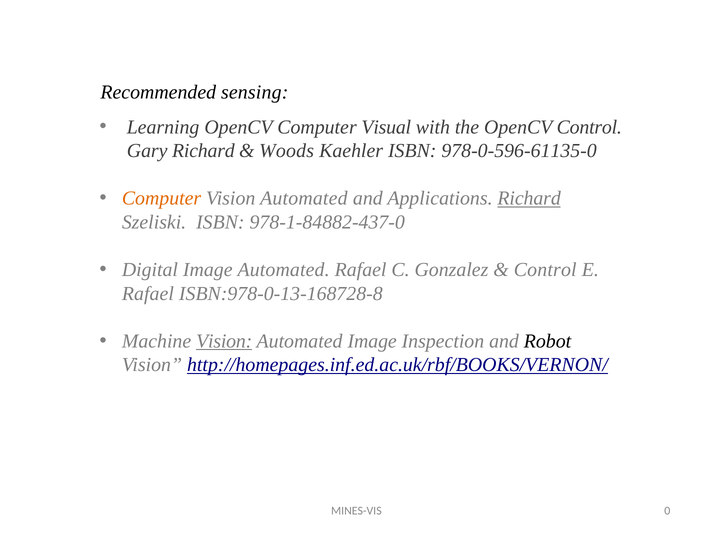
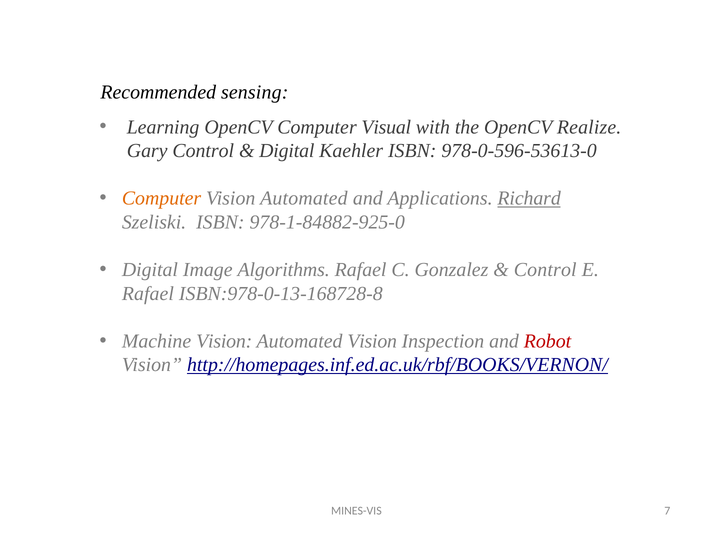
OpenCV Control: Control -> Realize (589, 127)
Gary Richard: Richard -> Control (203, 151)
Woods: Woods -> Digital (287, 151)
978-0-596-61135-0: 978-0-596-61135-0 -> 978-0-596-53613-0 (519, 151)
978-1-84882-437-0: 978-1-84882-437-0 -> 978-1-84882-925-0 (327, 222)
Image Automated: Automated -> Algorithms (284, 270)
Vision underline: present -> none (224, 341)
Automated Image: Image -> Vision (372, 341)
Robot colour: black -> red (548, 341)
0: 0 -> 7 (667, 511)
